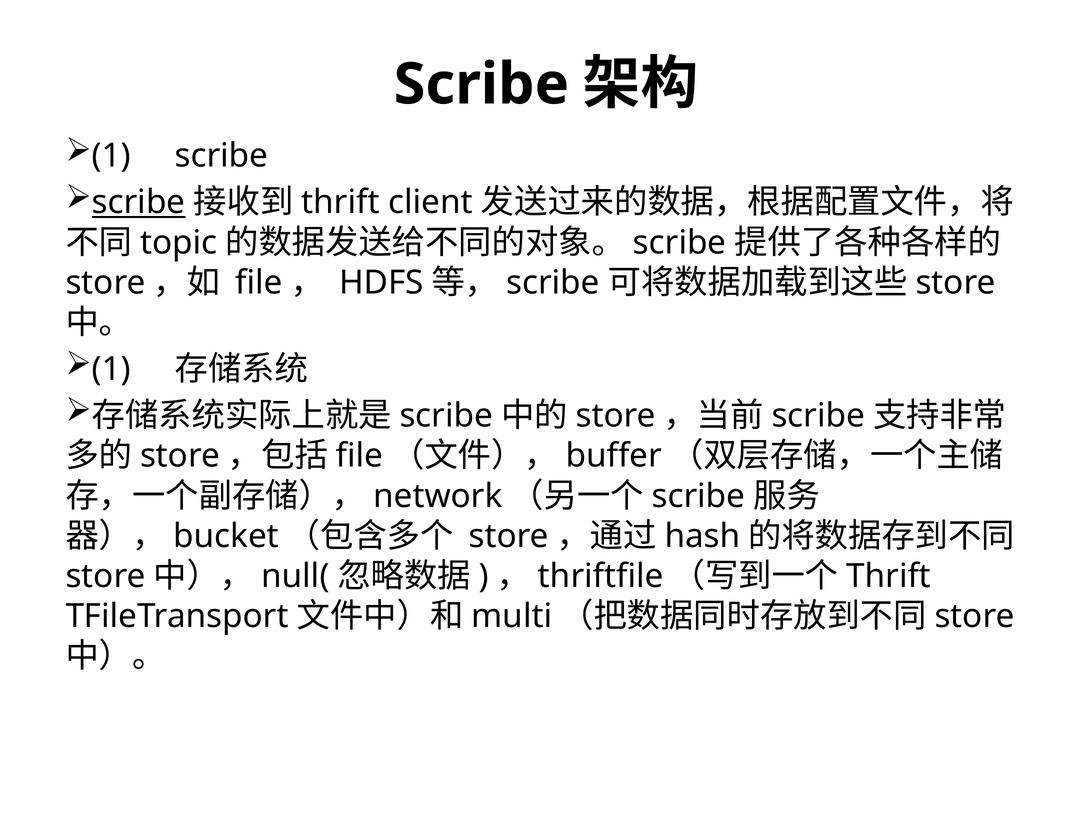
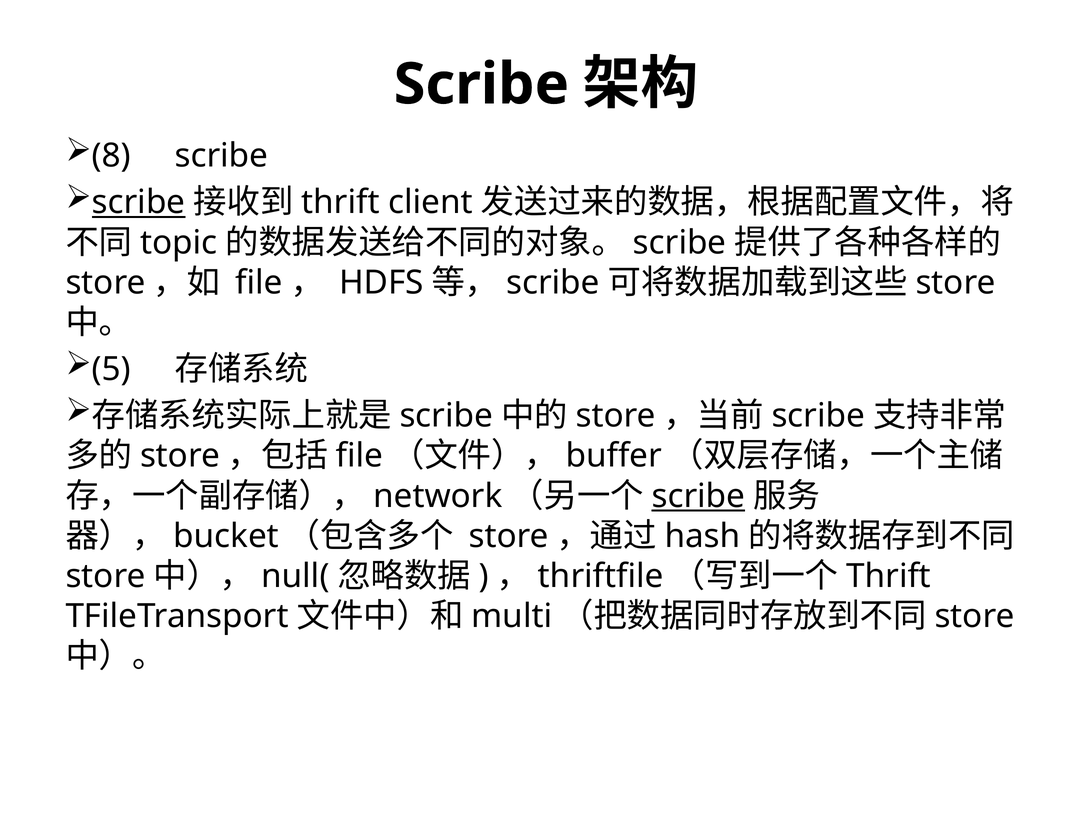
1: 1 -> 8 (111, 156)
1: 1 -> 5 (111, 369)
scribe underline: none -> present (698, 496)
